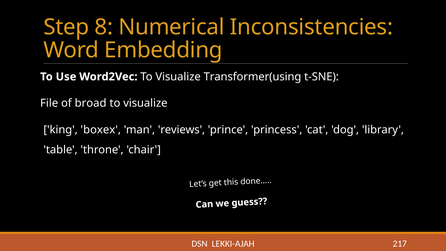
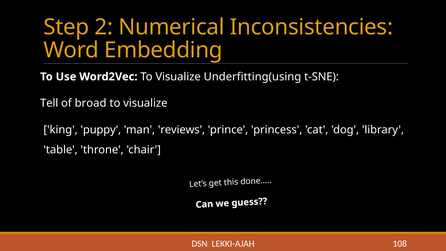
8: 8 -> 2 (104, 27)
Transformer(using: Transformer(using -> Underfitting(using (252, 77)
File: File -> Tell (49, 103)
boxex: boxex -> puppy (101, 130)
217: 217 -> 108 (400, 244)
